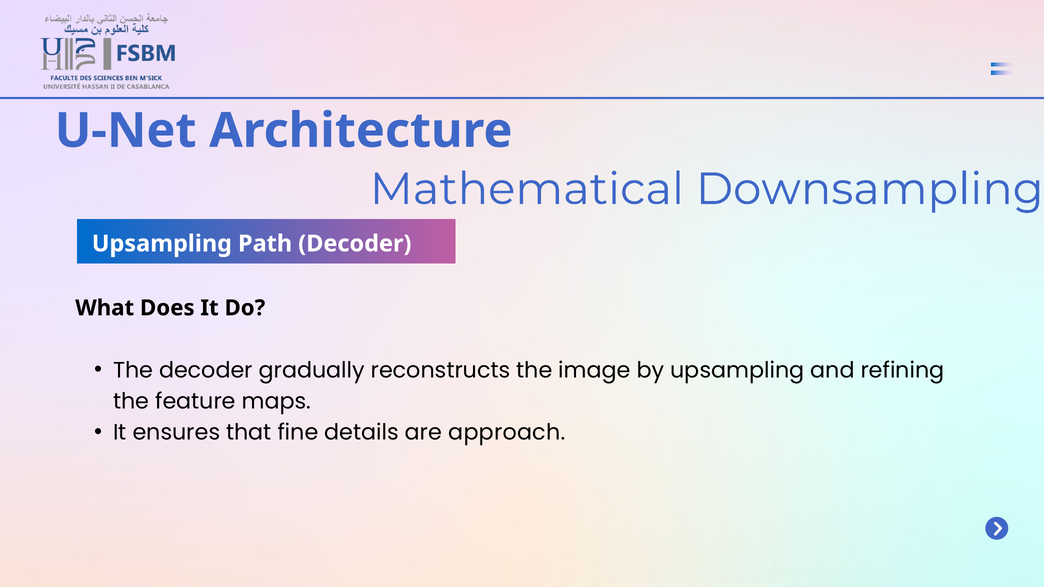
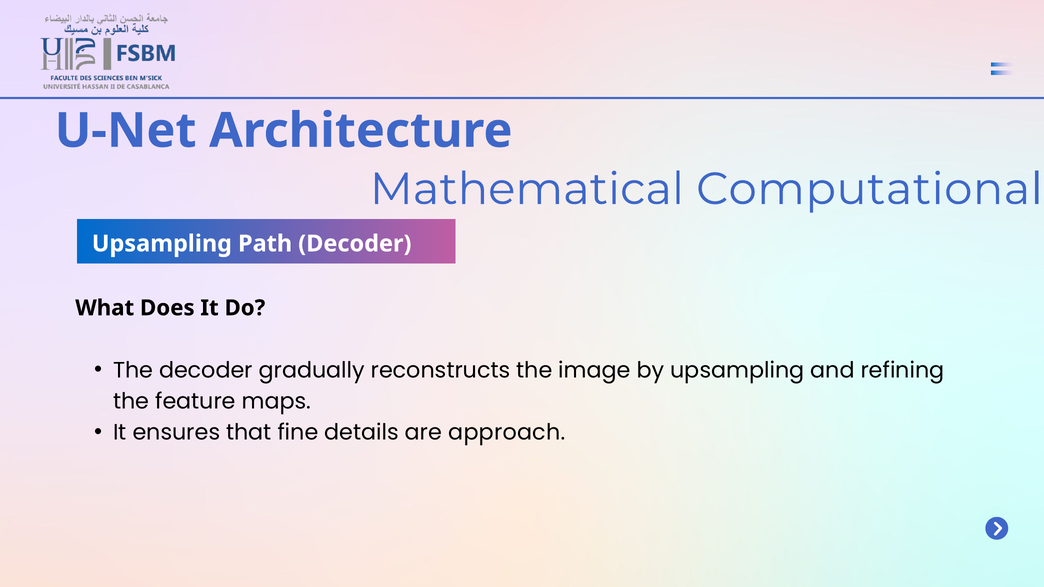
Downsampling: Downsampling -> Computational (870, 189)
